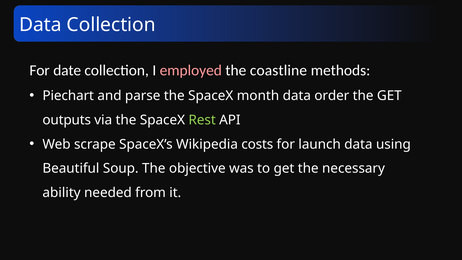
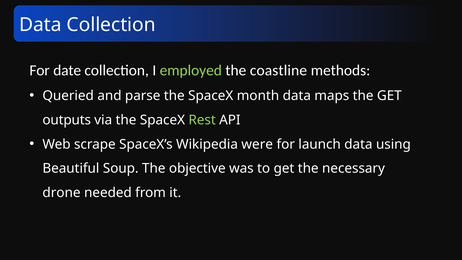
employed colour: pink -> light green (191, 70)
Piechart: Piechart -> Queried (68, 96)
order: order -> maps (332, 96)
costs: costs -> were (257, 144)
ability: ability -> drone (62, 193)
